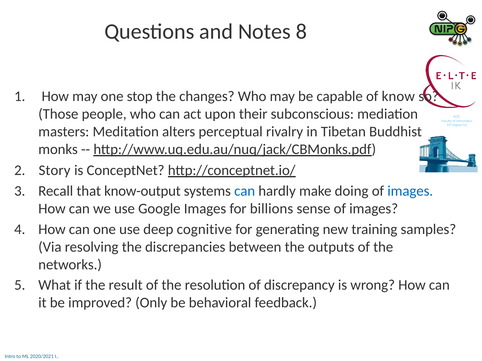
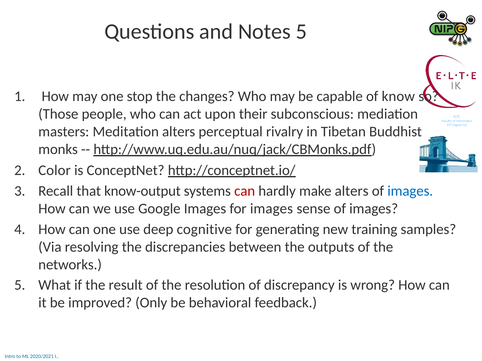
Notes 8: 8 -> 5 (301, 32)
Story: Story -> Color (55, 170)
can colour: blue -> red (245, 191)
make doing: doing -> alters (352, 191)
for billions: billions -> images (272, 209)
